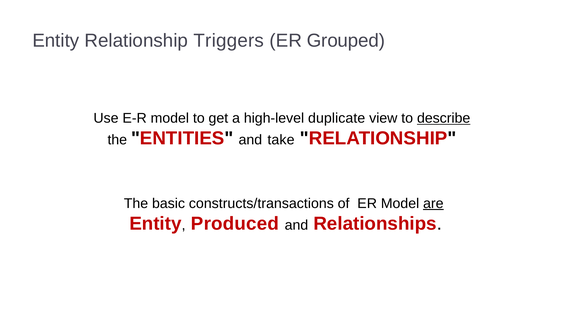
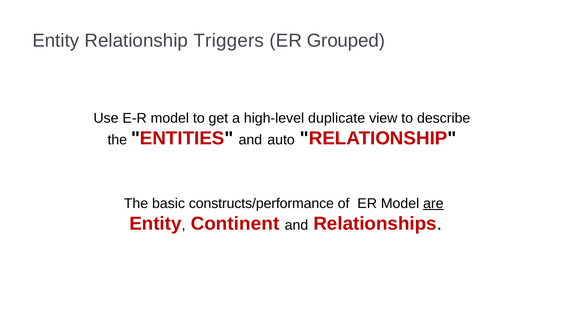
describe underline: present -> none (444, 118)
take: take -> auto (281, 140)
constructs/transactions: constructs/transactions -> constructs/performance (261, 204)
Produced: Produced -> Continent (235, 224)
